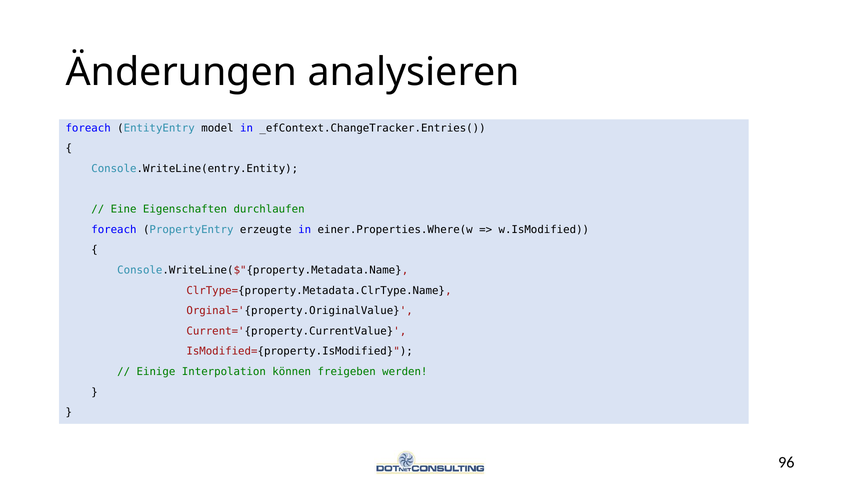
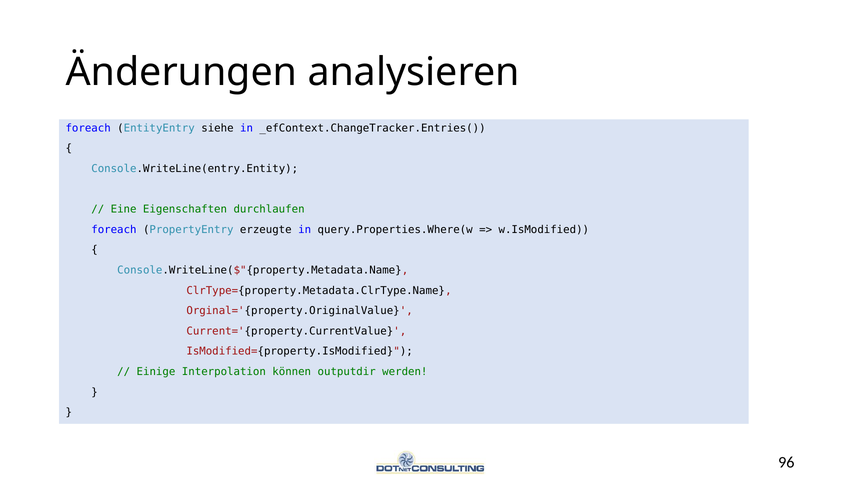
model: model -> siehe (217, 128)
einer.Properties.Where(w: einer.Properties.Where(w -> query.Properties.Where(w (395, 229)
freigeben: freigeben -> outputdir (347, 371)
